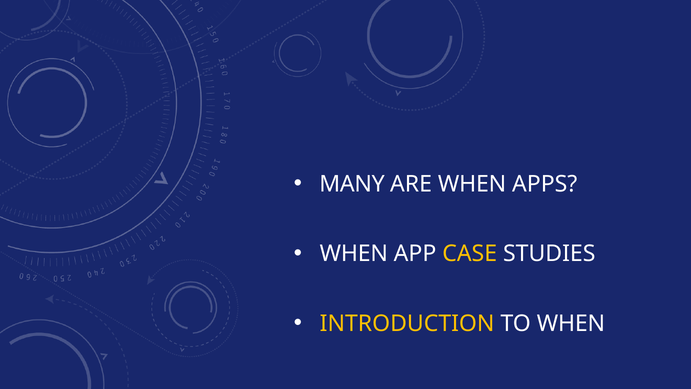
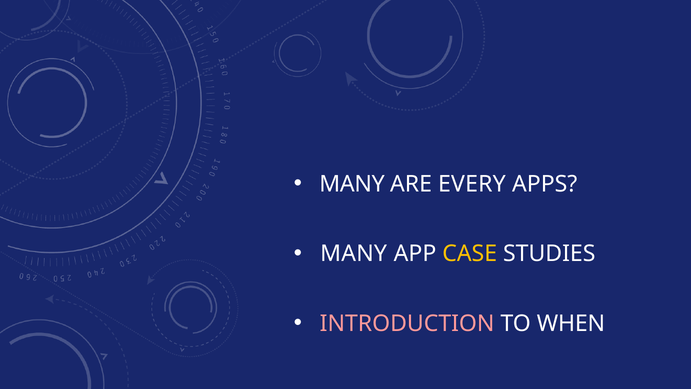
ARE WHEN: WHEN -> EVERY (472, 184)
WHEN: WHEN -> MANY (354, 254)
INTRODUCTION colour: yellow -> pink (407, 323)
